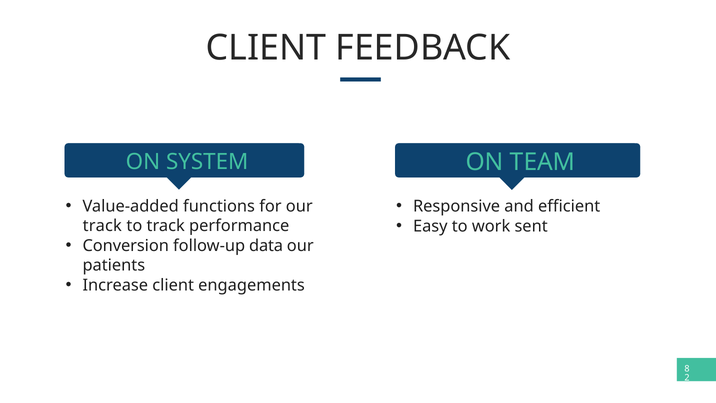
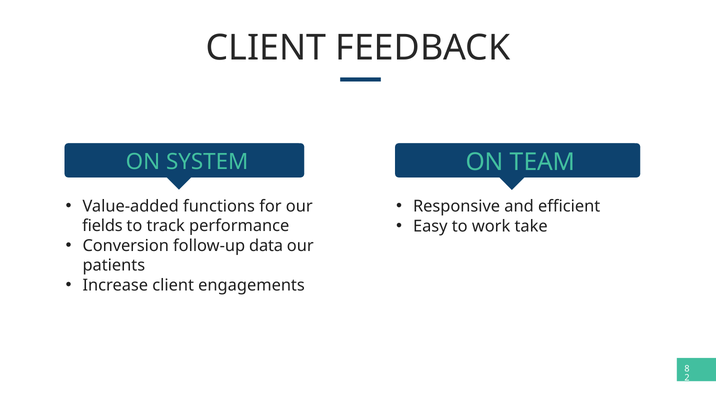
sent: sent -> take (531, 226)
track: track -> fields (102, 226)
